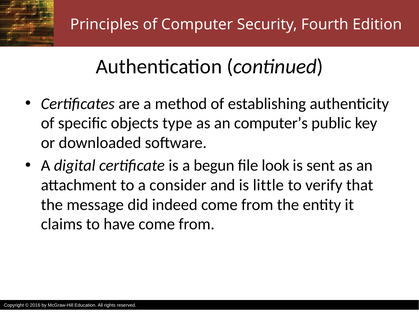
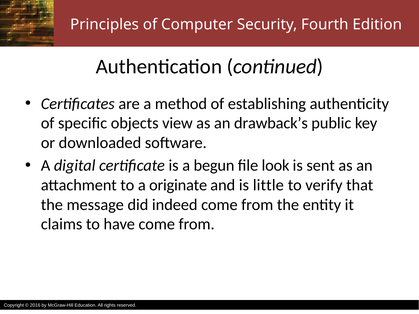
type: type -> view (177, 123)
computer’s: computer’s -> drawback’s (271, 123)
consider: consider -> originate (178, 185)
